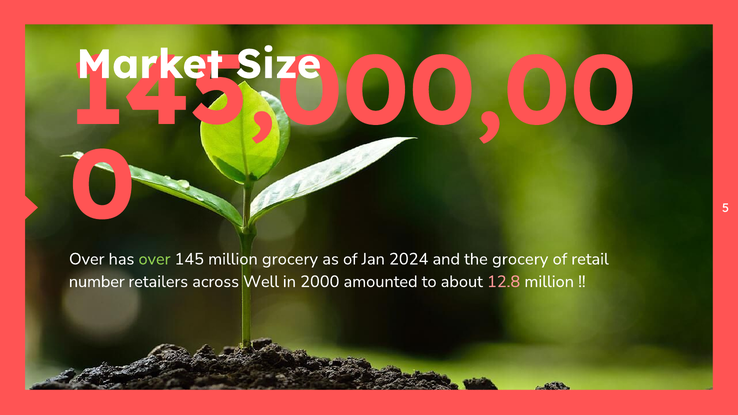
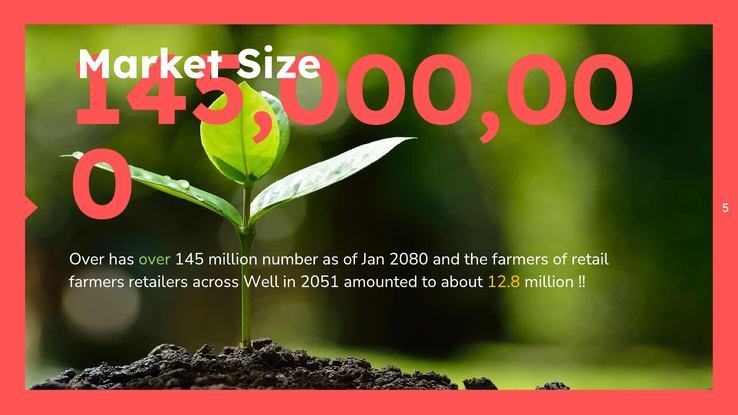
million grocery: grocery -> number (290, 259)
2024: 2024 -> 2080 (409, 259)
the grocery: grocery -> farmers (520, 259)
number: number -> farmers (97, 282)
2000: 2000 -> 2051 (320, 282)
12.8 colour: pink -> yellow (504, 282)
